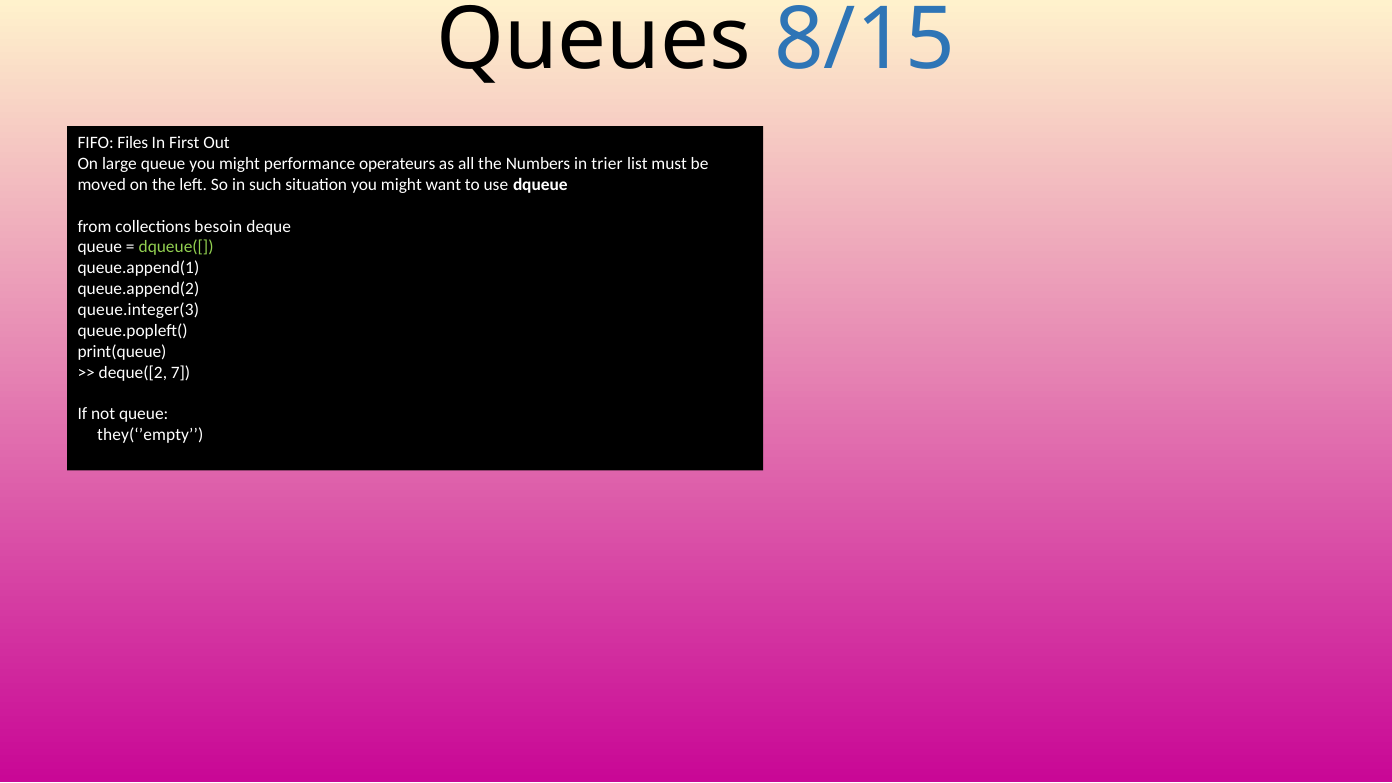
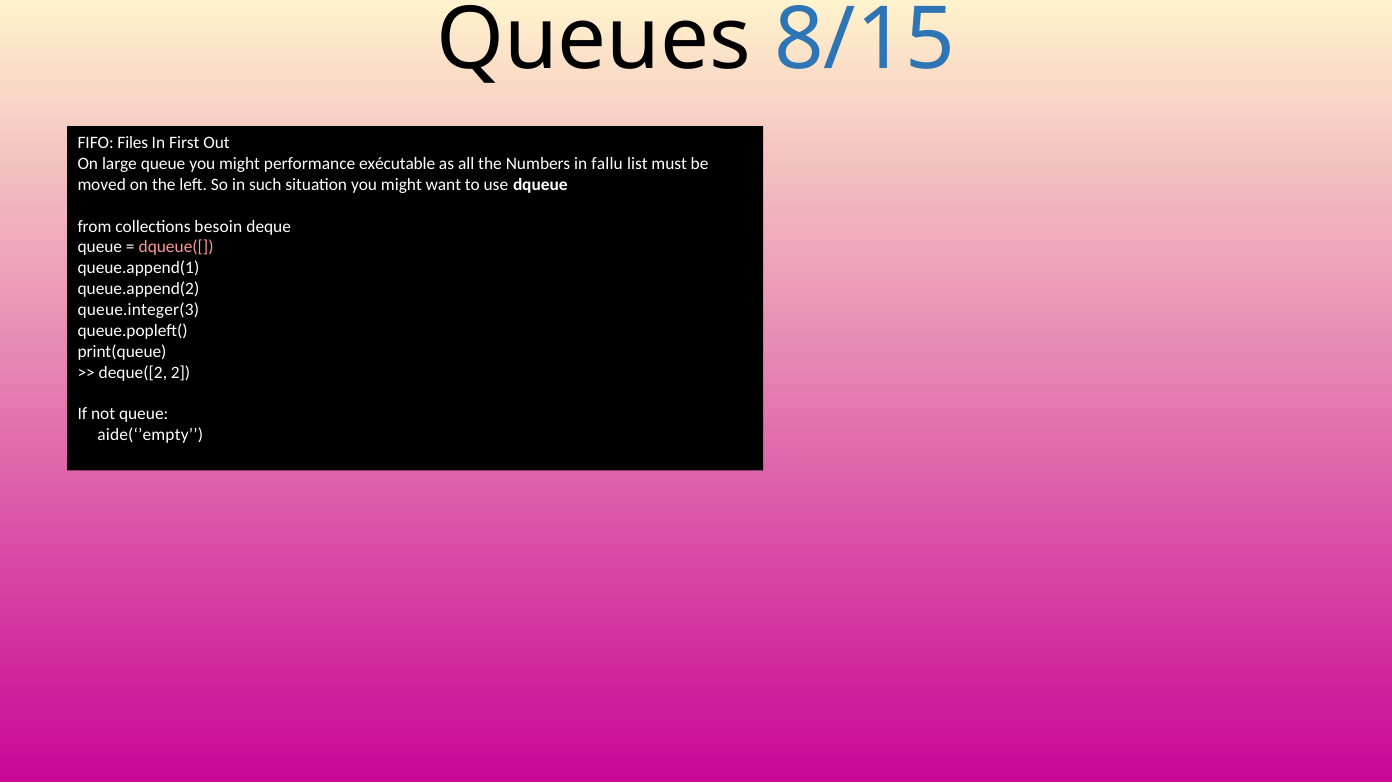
operateurs: operateurs -> exécutable (397, 164)
trier: trier -> fallu (607, 164)
dqueue([ colour: light green -> pink (176, 247)
7: 7 -> 2 (181, 372)
they(‘’empty: they(‘’empty -> aide(‘’empty (150, 435)
